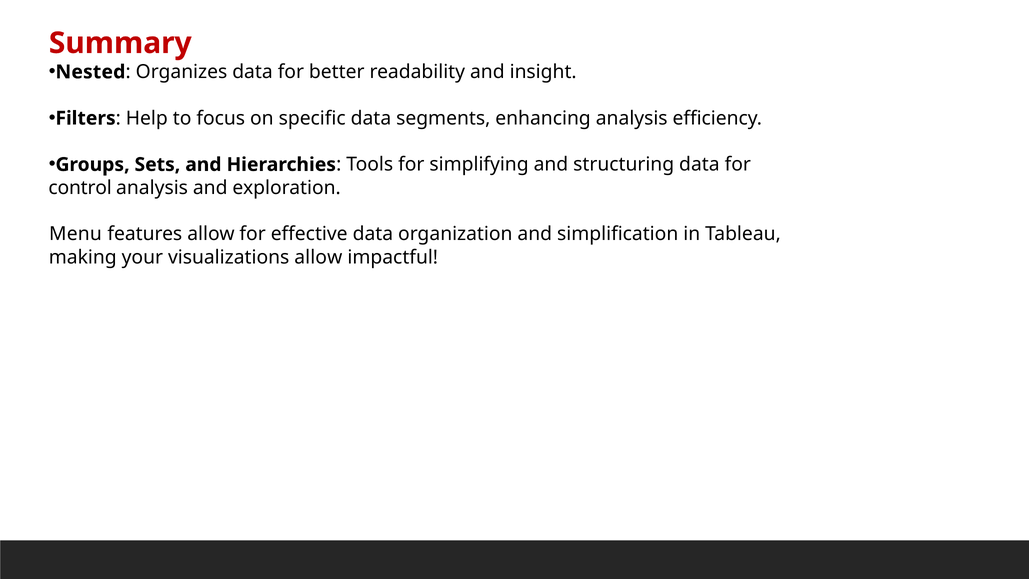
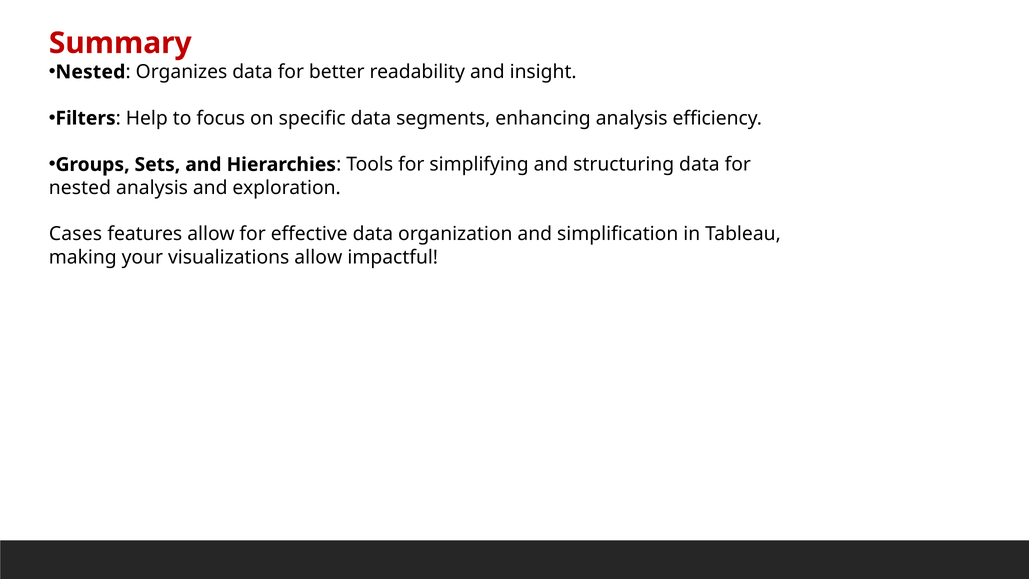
control: control -> nested (80, 188)
Menu: Menu -> Cases (76, 234)
